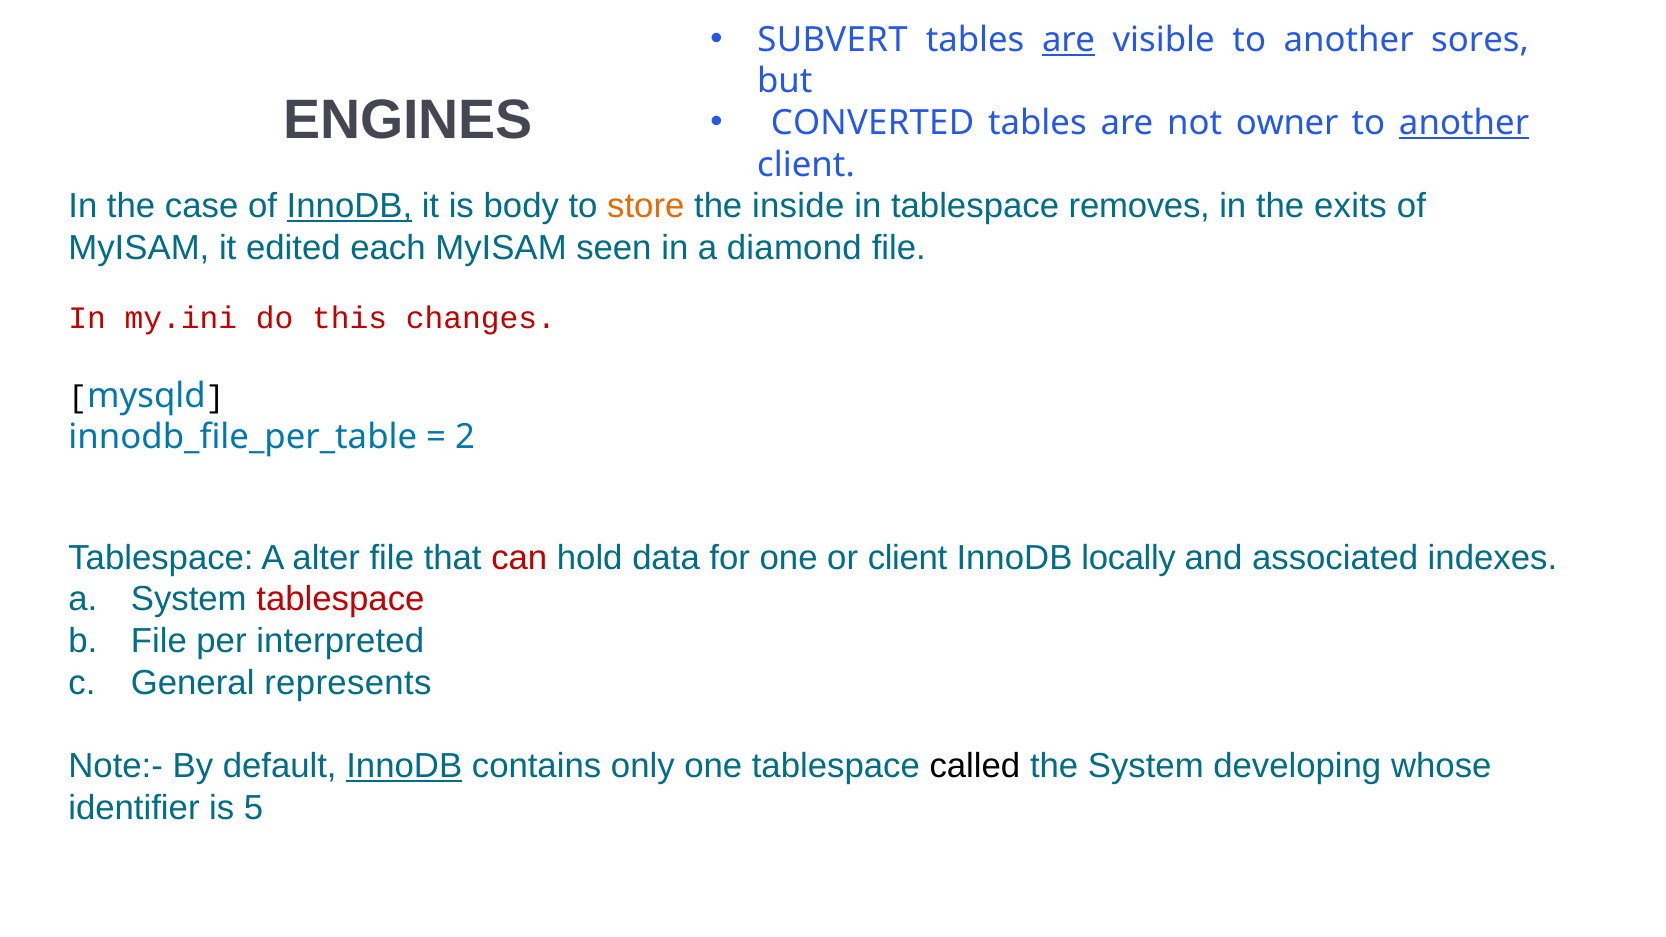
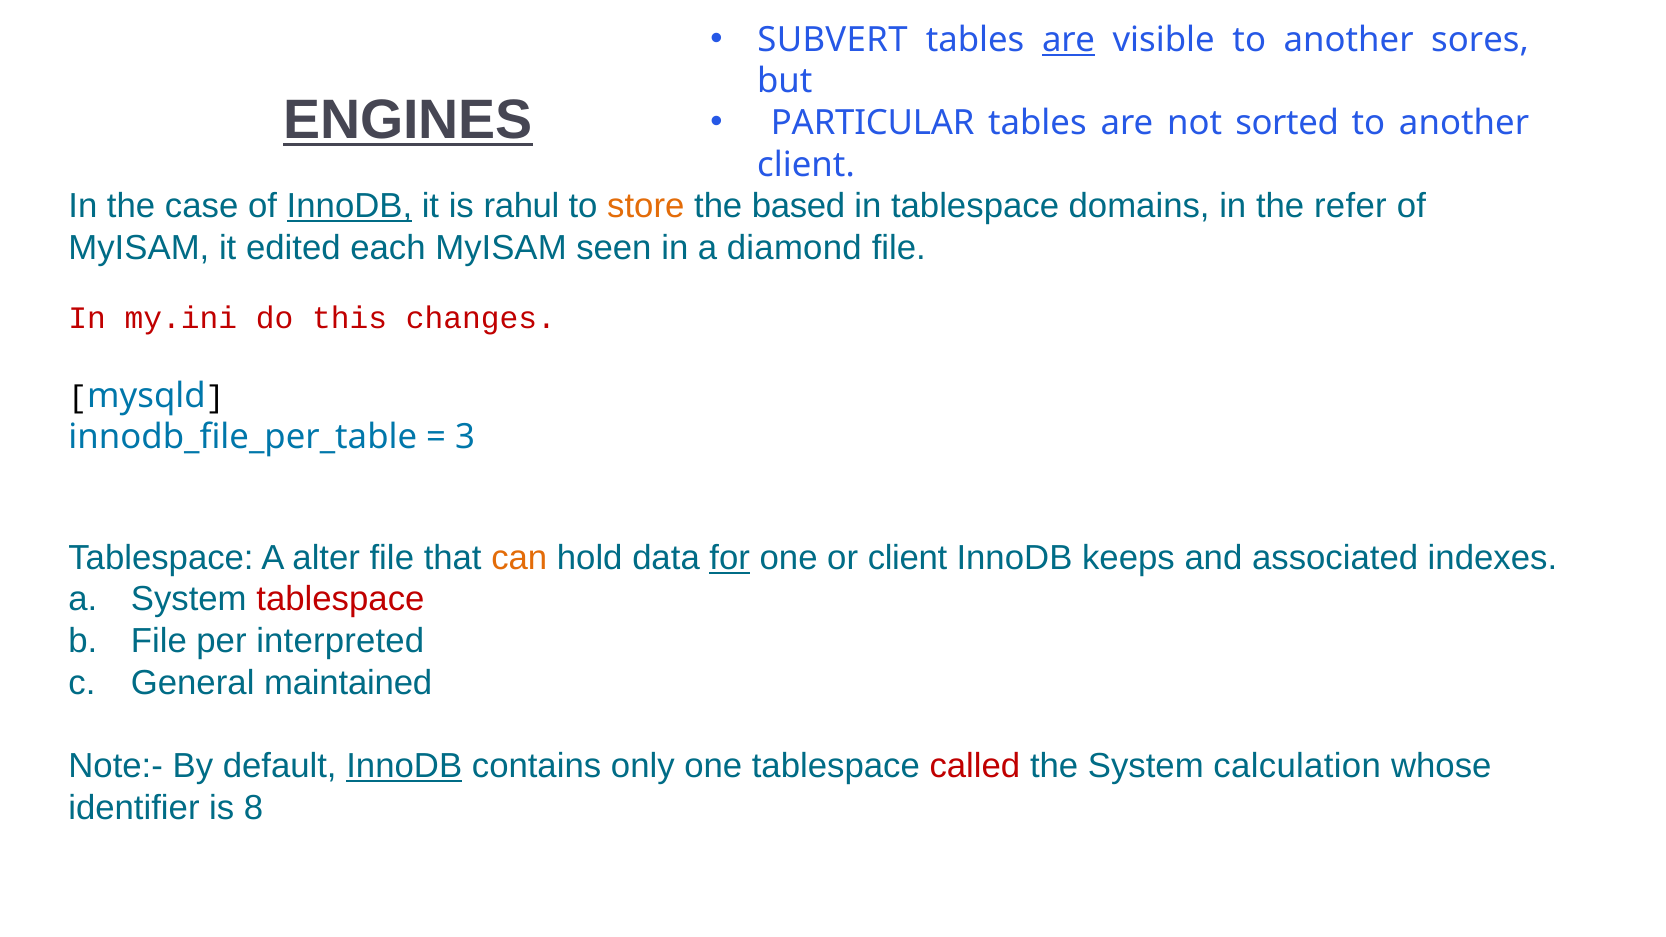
ENGINES underline: none -> present (408, 121)
CONVERTED: CONVERTED -> PARTICULAR (873, 123)
owner: owner -> sorted (1287, 123)
another underline: present -> none (1464, 123)
body: body -> rahul (521, 206)
inside: inside -> based (799, 206)
removes: removes -> domains (1139, 206)
exits: exits -> refer (1350, 206)
2: 2 -> 3 (465, 438)
can colour: red -> orange (519, 558)
for underline: none -> present (730, 558)
locally: locally -> keeps (1128, 558)
represents: represents -> maintained (348, 683)
called colour: black -> red (975, 766)
developing: developing -> calculation (1297, 766)
5: 5 -> 8 (254, 808)
